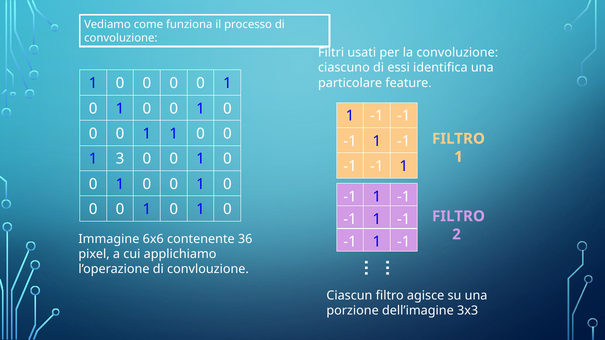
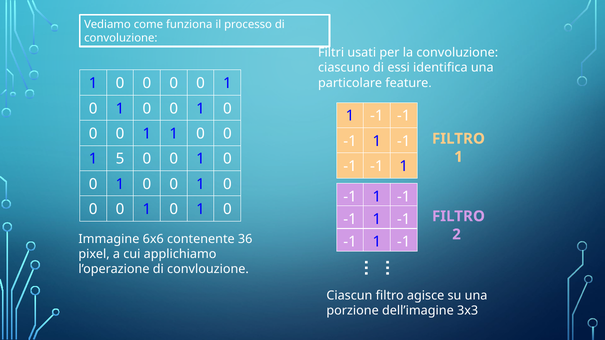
3: 3 -> 5 (120, 159)
